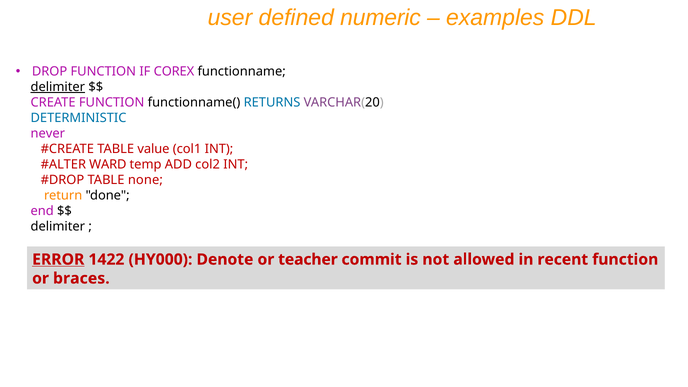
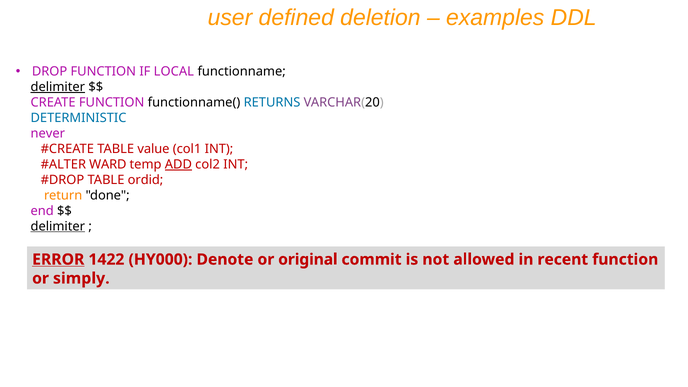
numeric: numeric -> deletion (380, 18)
COREX: COREX -> LOCAL (174, 71)
ADD underline: none -> present (178, 164)
none: none -> ordid (145, 180)
delimiter underline: none -> present (58, 226)
teacher: teacher -> original (308, 259)
braces: braces -> simply (81, 278)
